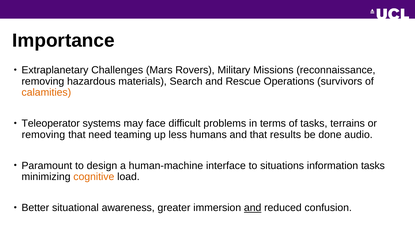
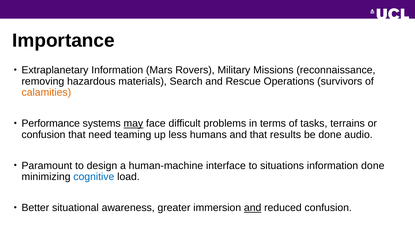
Extraplanetary Challenges: Challenges -> Information (117, 70)
Teleoperator: Teleoperator -> Performance (51, 124)
may underline: none -> present (133, 124)
removing: removing -> confusion (43, 135)
information tasks: tasks -> done (373, 166)
cognitive colour: orange -> blue (94, 177)
